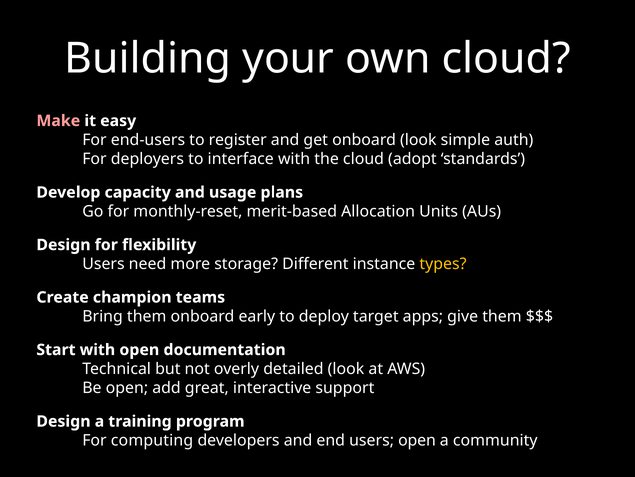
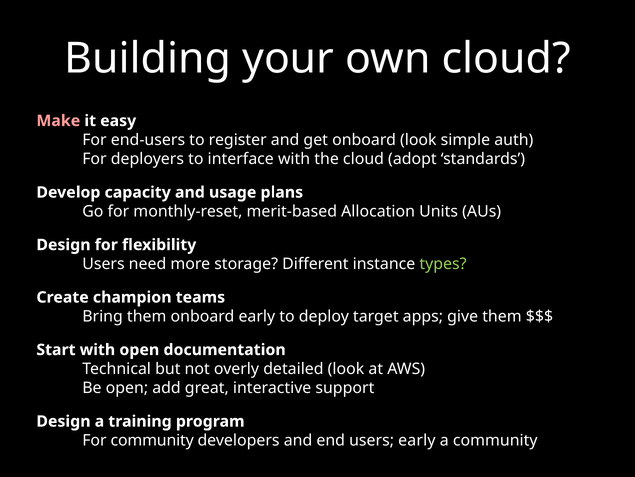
types colour: yellow -> light green (443, 264)
For computing: computing -> community (152, 440)
users open: open -> early (417, 440)
